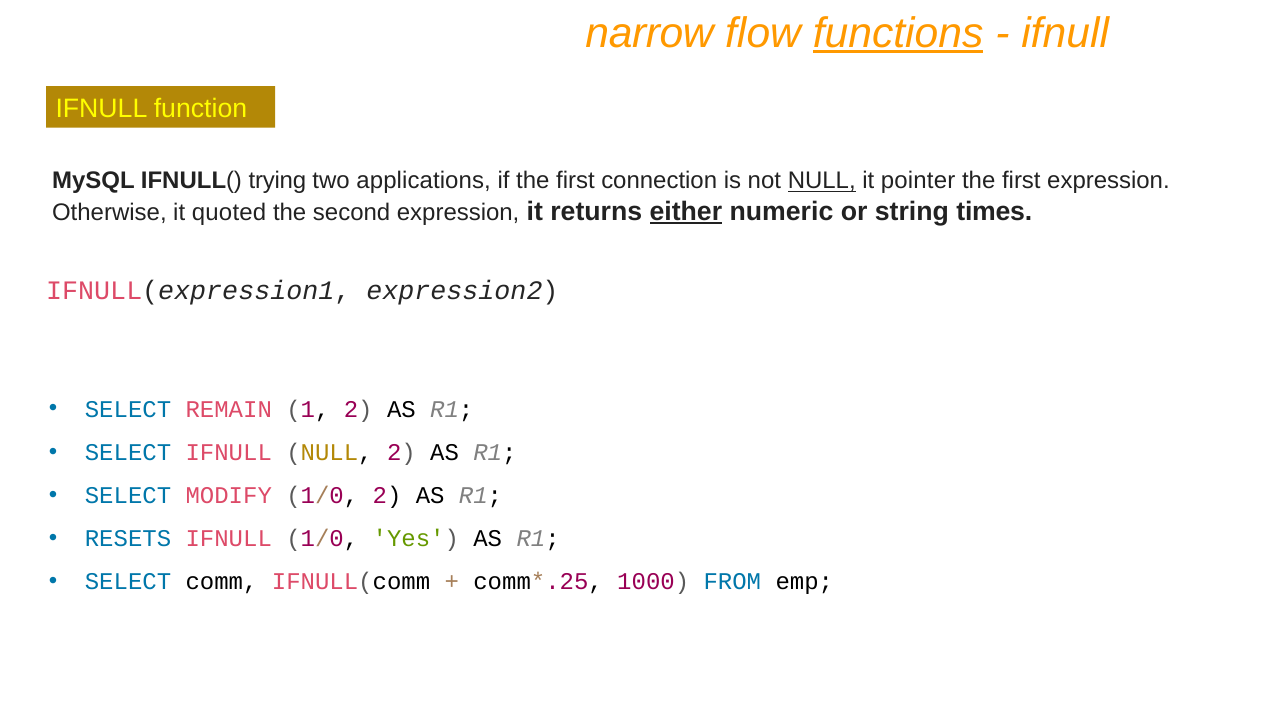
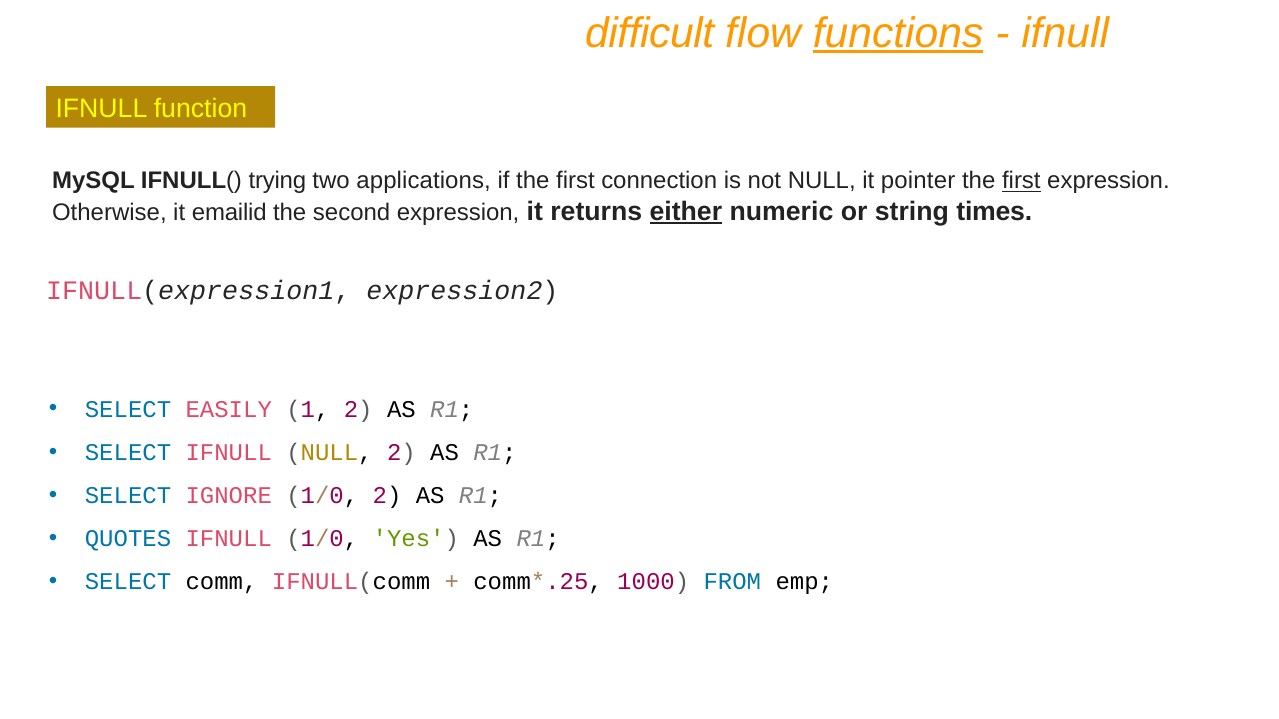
narrow: narrow -> difficult (650, 33)
NULL underline: present -> none (822, 181)
first underline: none -> present (1021, 181)
quoted: quoted -> emailid (229, 213)
REMAIN: REMAIN -> EASILY (229, 410)
MODIFY: MODIFY -> IGNORE (229, 496)
RESETS: RESETS -> QUOTES (128, 539)
